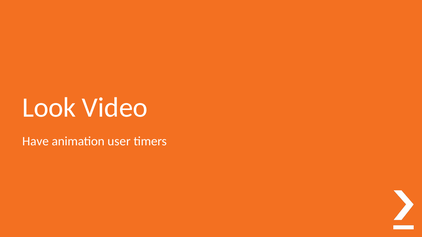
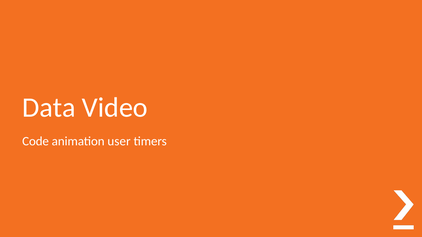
Look: Look -> Data (49, 108)
Have: Have -> Code (36, 142)
